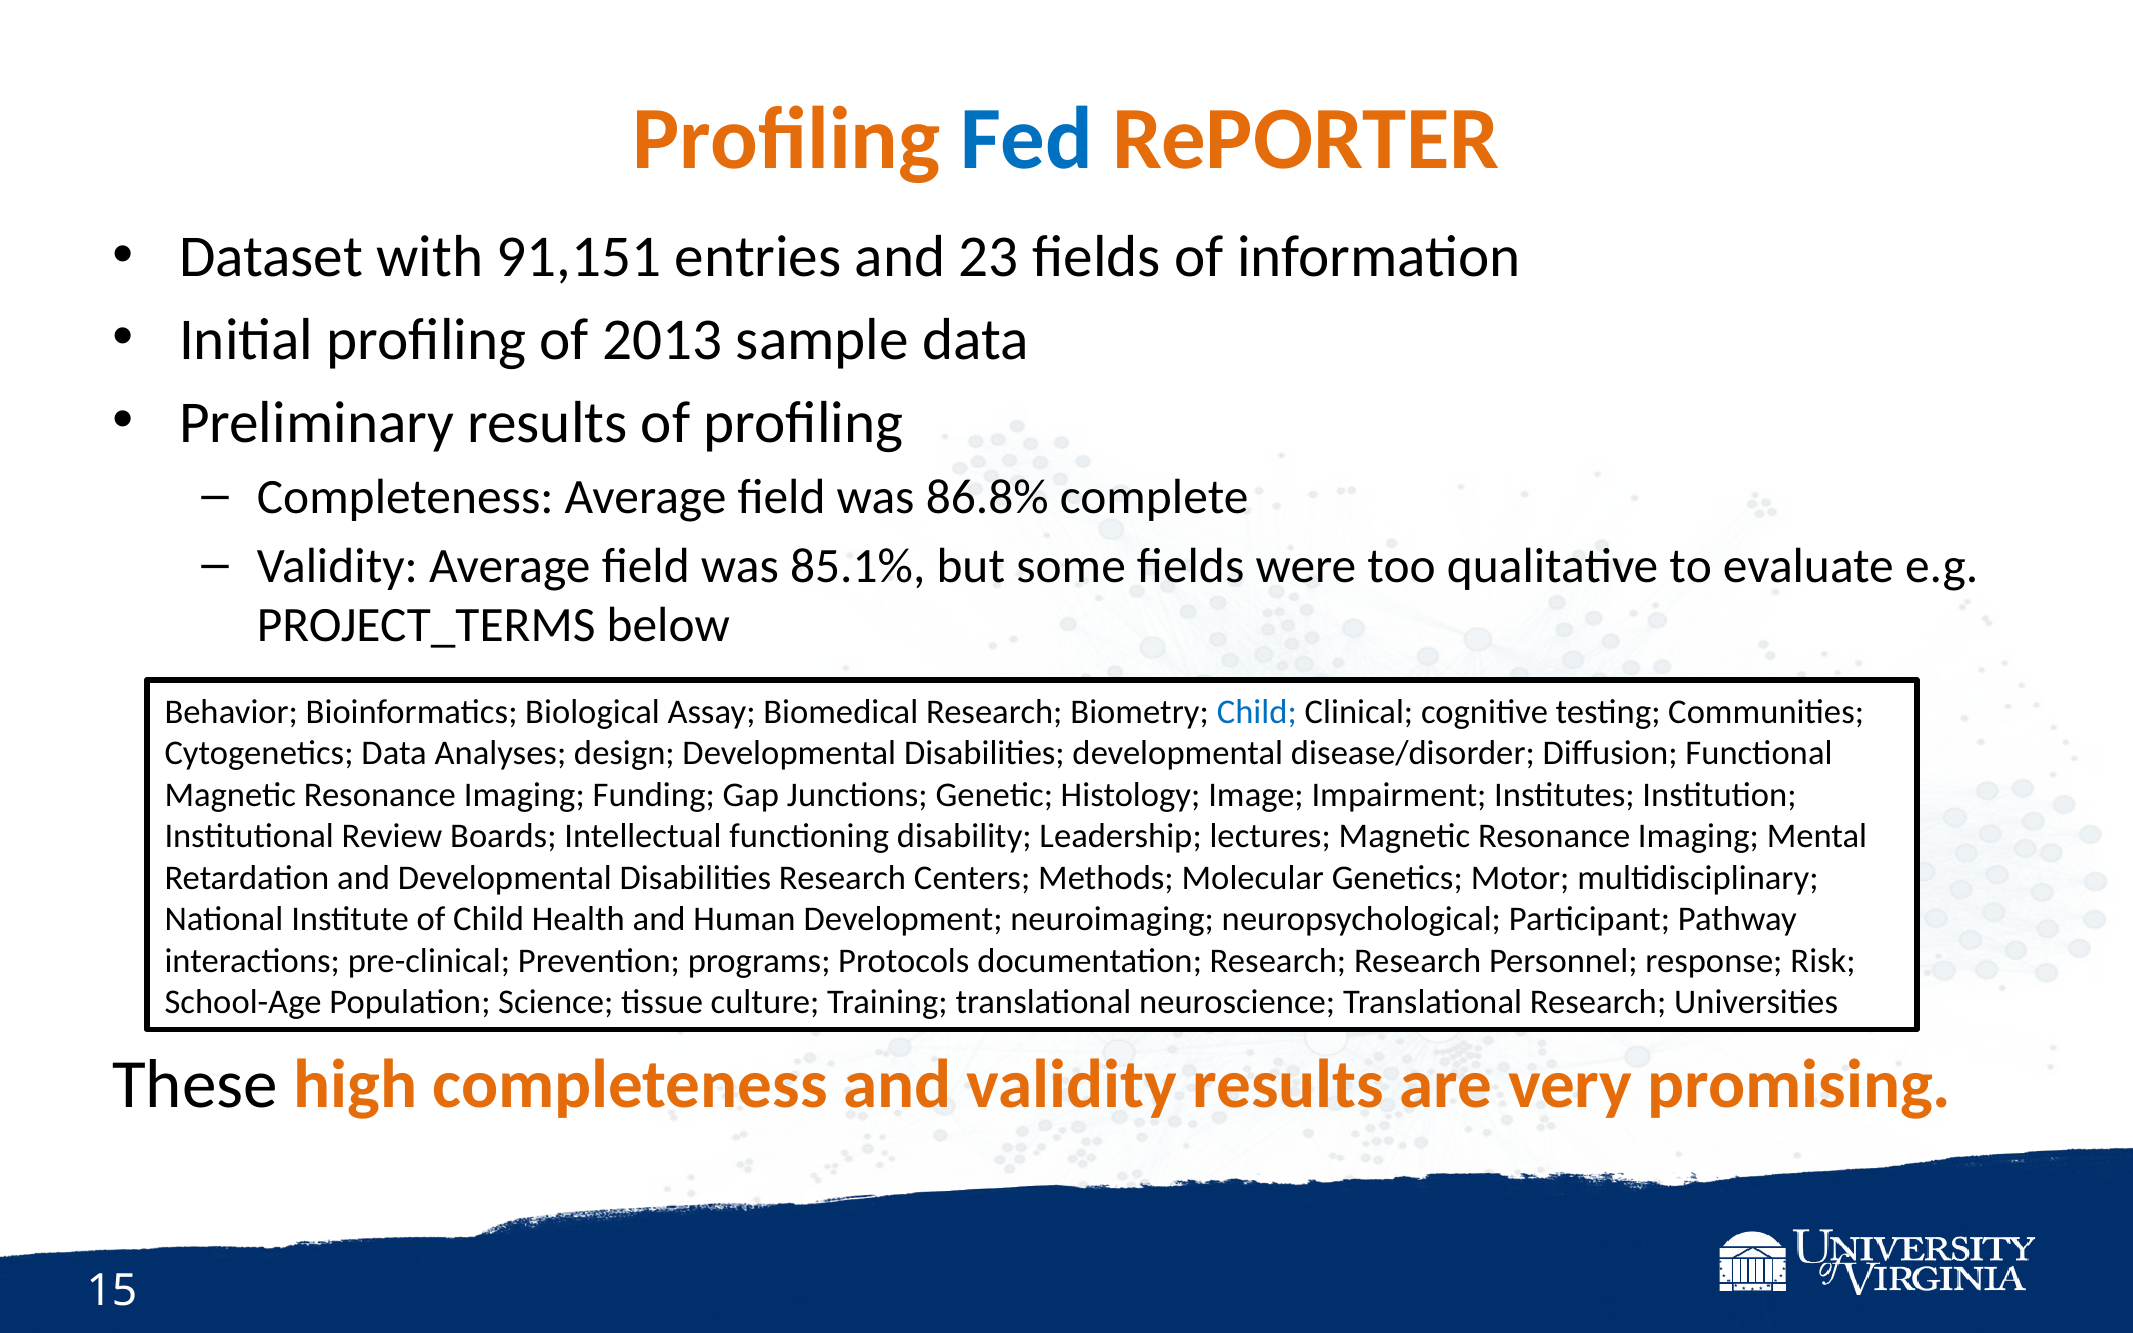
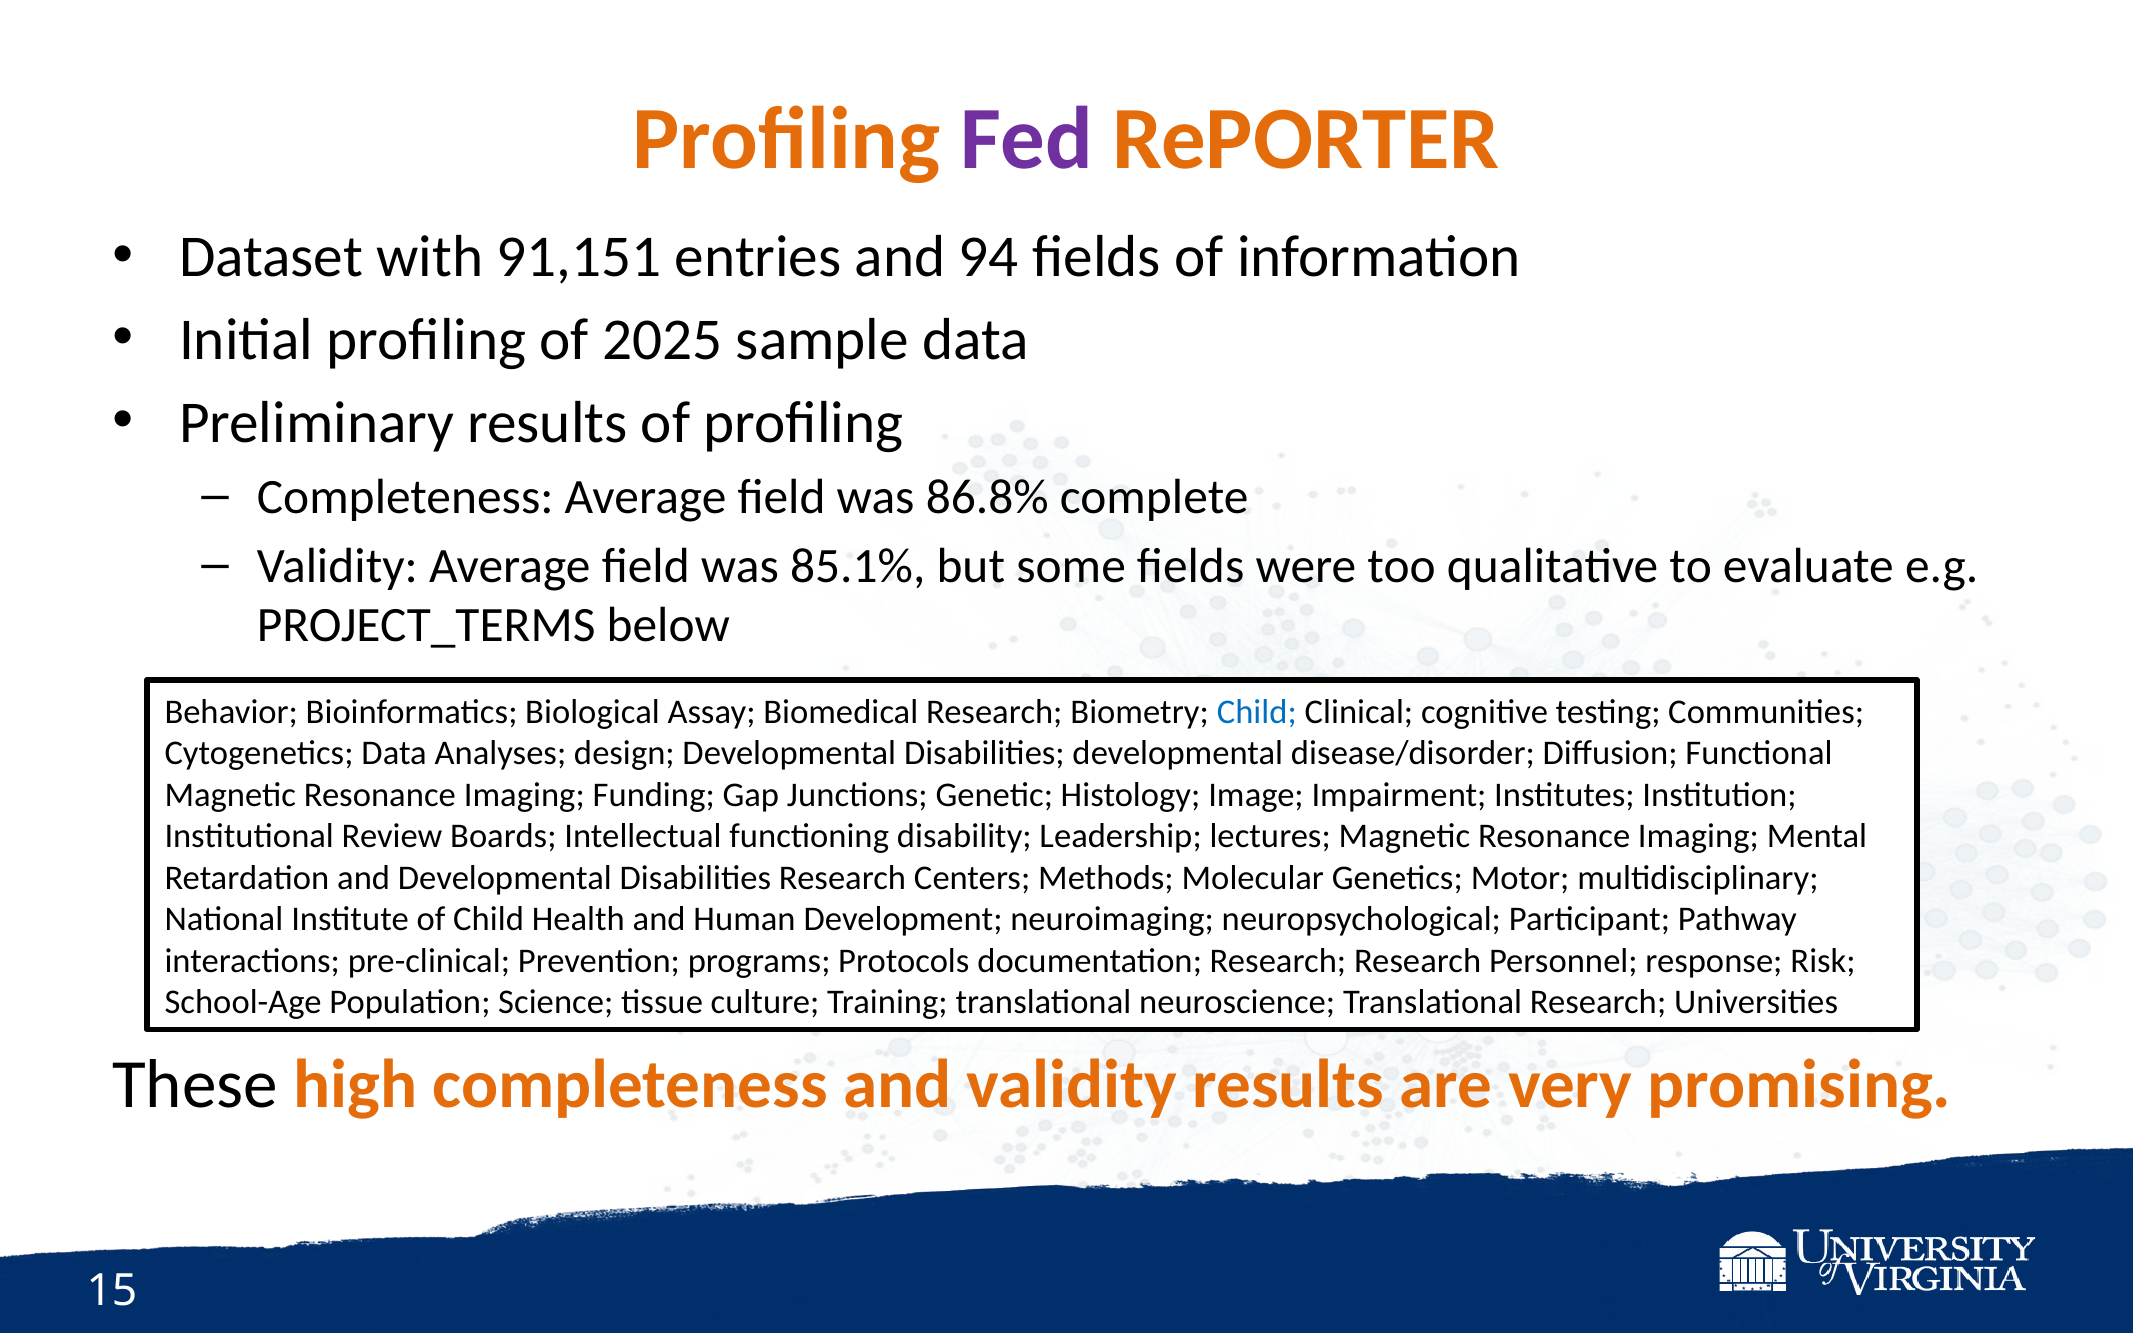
Fed colour: blue -> purple (1027, 139)
23: 23 -> 94 (989, 257)
2013: 2013 -> 2025 (662, 340)
